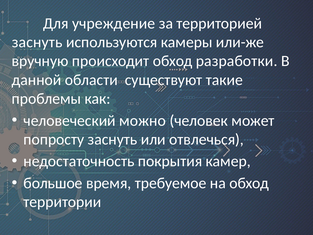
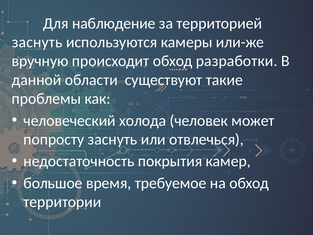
учреждение: учреждение -> наблюдение (114, 23)
можно: можно -> холода (143, 120)
